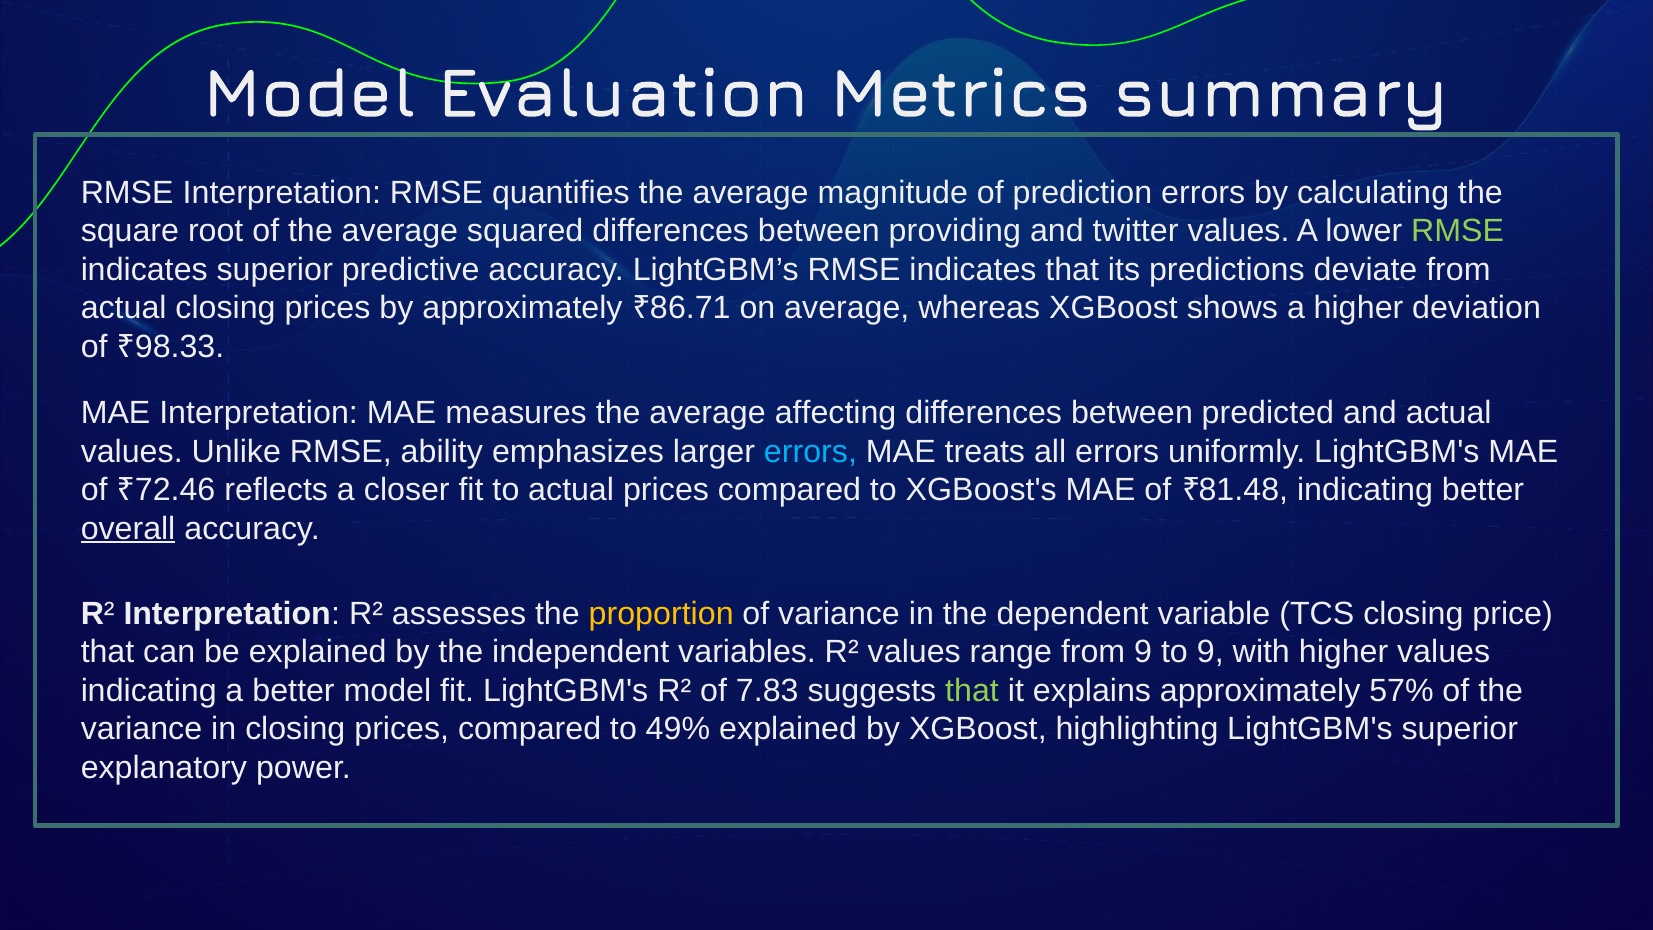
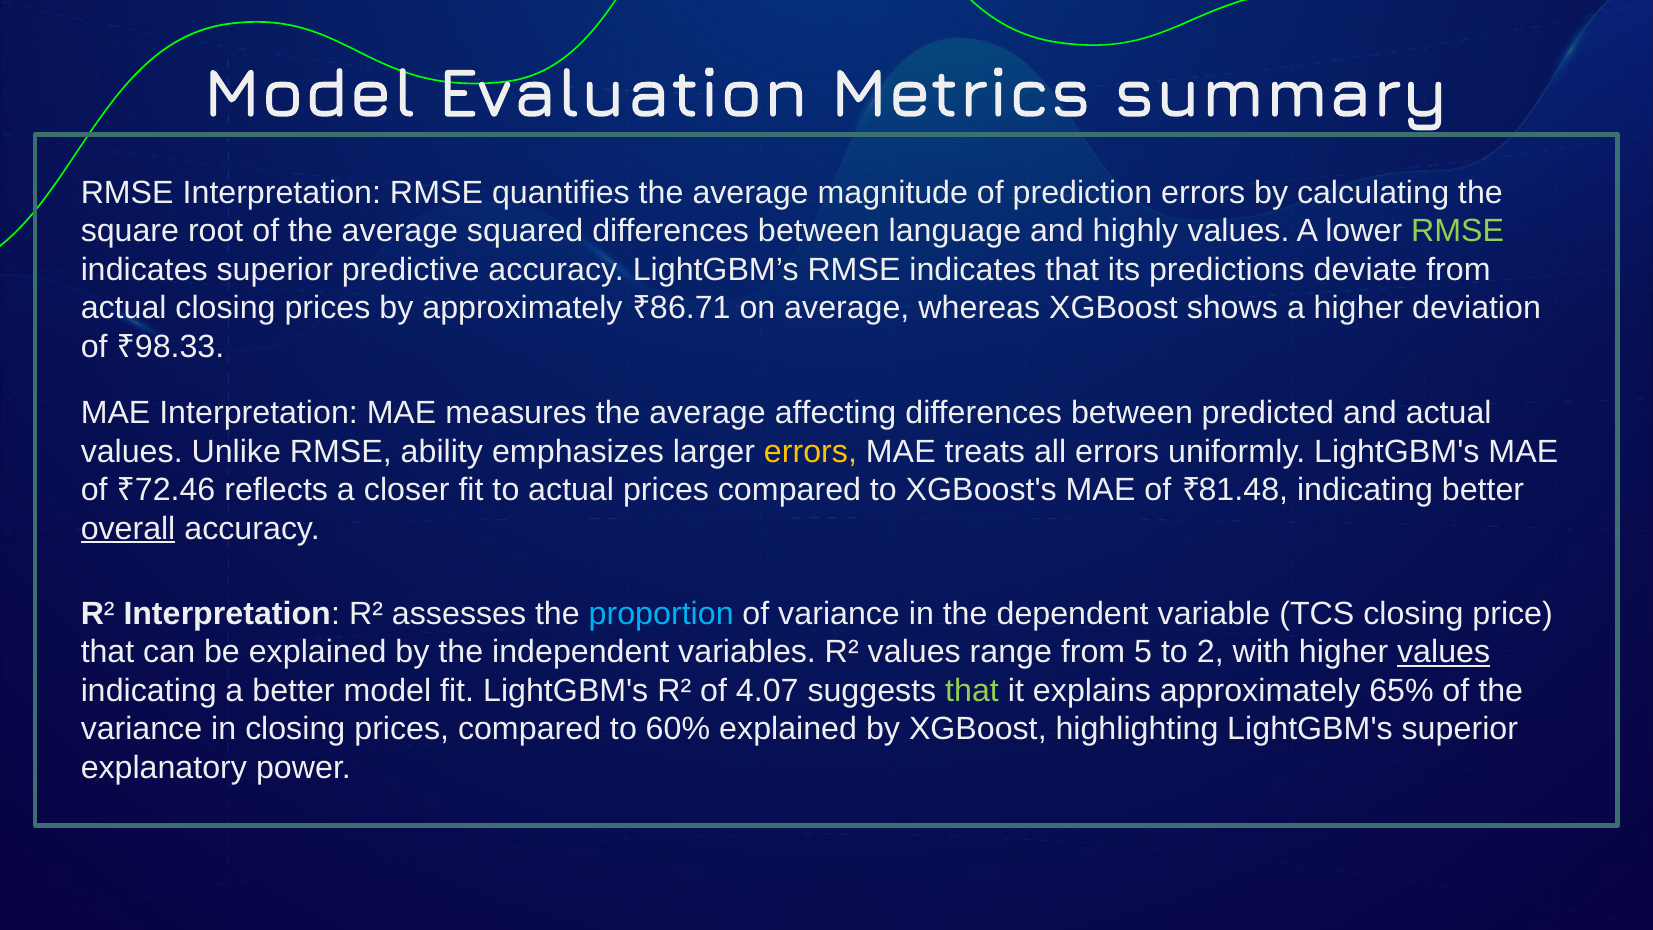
providing: providing -> language (955, 231)
twitter: twitter -> highly (1135, 231)
errors colour: light blue -> yellow (810, 451)
proportion colour: yellow -> light blue (661, 613)
from 9: 9 -> 5 (1143, 652)
to 9: 9 -> 2 (1210, 652)
values underline: none -> present (1444, 652)
7.83: 7.83 -> 4.07 (767, 690)
57%: 57% -> 65% (1401, 690)
49%: 49% -> 60% (678, 729)
